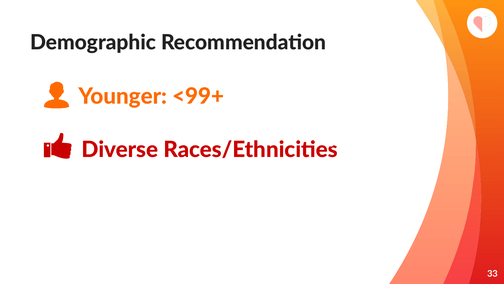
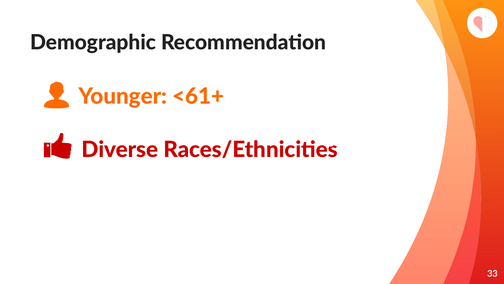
<99+: <99+ -> <61+ (198, 96)
